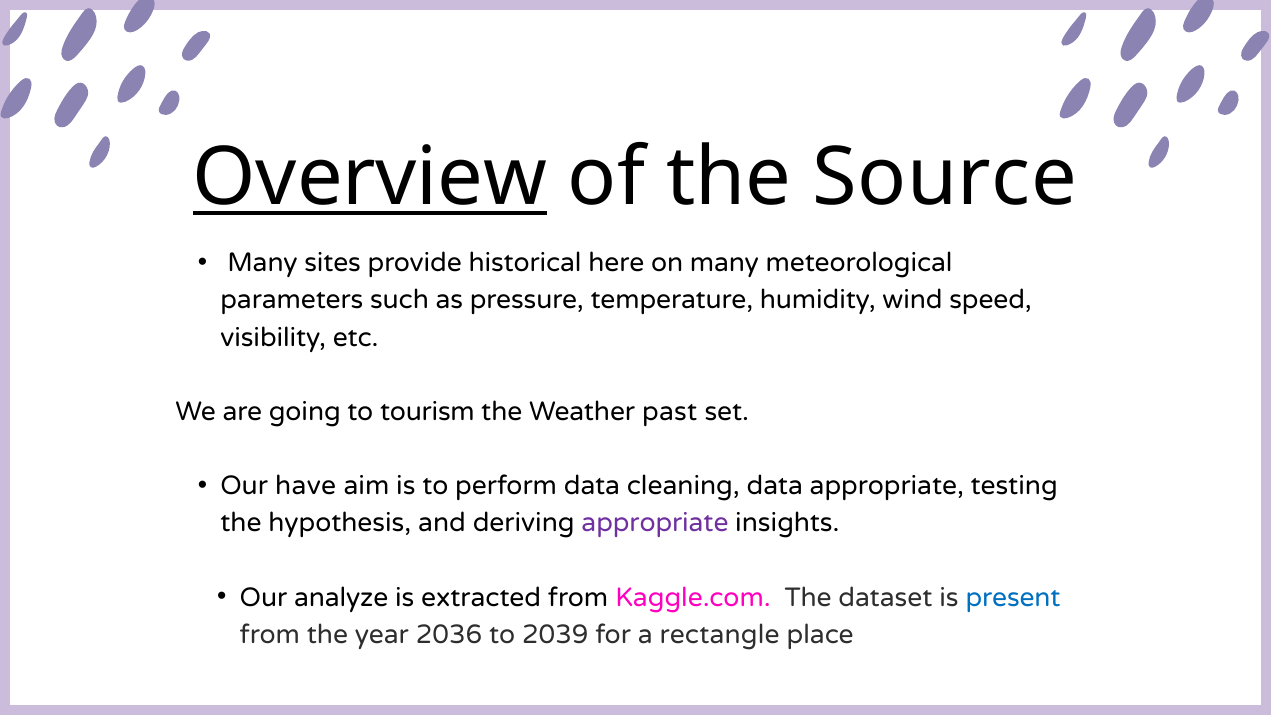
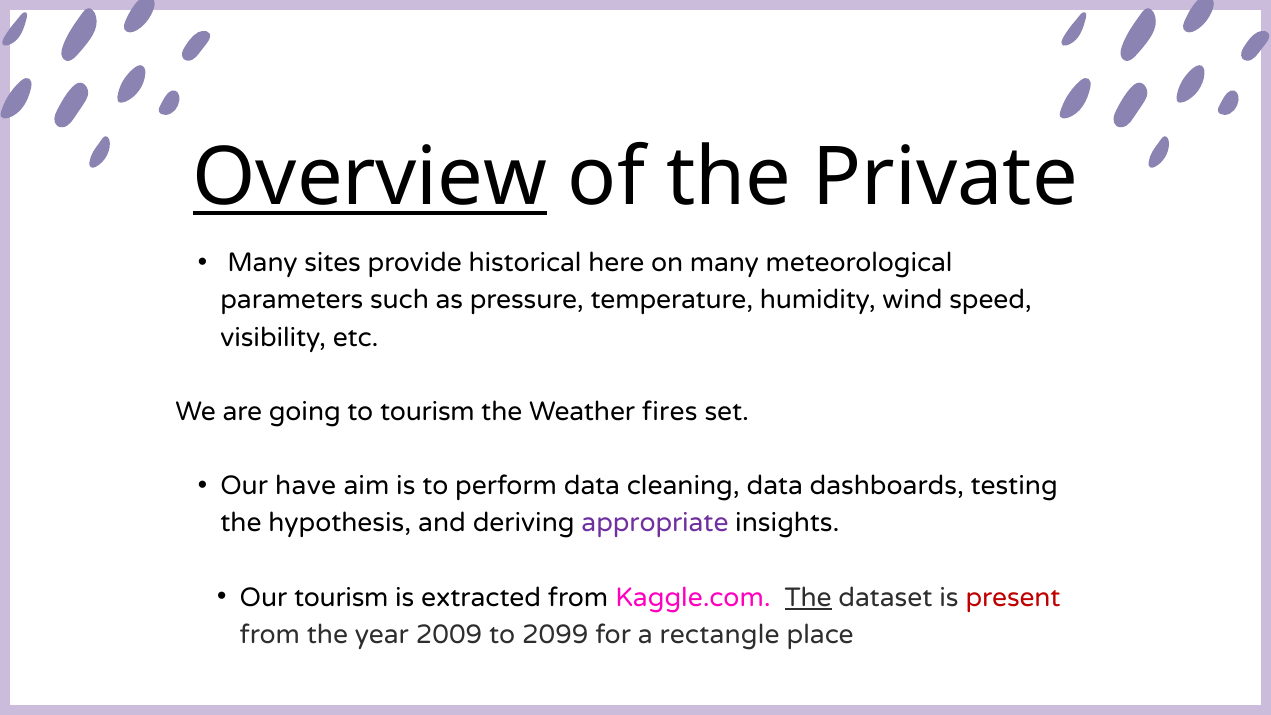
Source: Source -> Private (945, 178)
past: past -> fires (670, 411)
data appropriate: appropriate -> dashboards (887, 486)
Our analyze: analyze -> tourism (341, 597)
The underline: none -> present (808, 597)
present colour: blue -> red (1013, 597)
2036: 2036 -> 2009 (449, 635)
2039: 2039 -> 2099 (555, 635)
